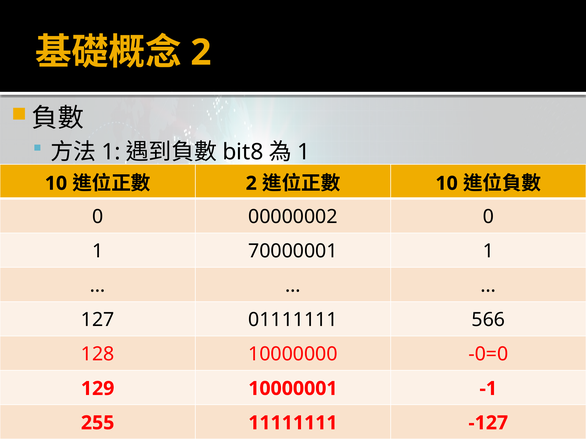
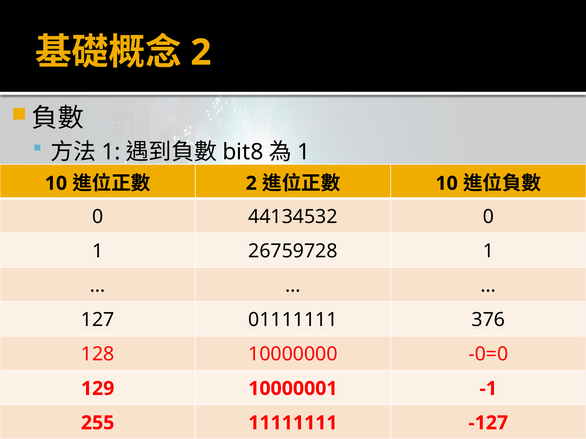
00000002: 00000002 -> 44134532 (293, 217)
70000001: 70000001 -> 26759728 (293, 251)
566: 566 -> 376 (488, 320)
